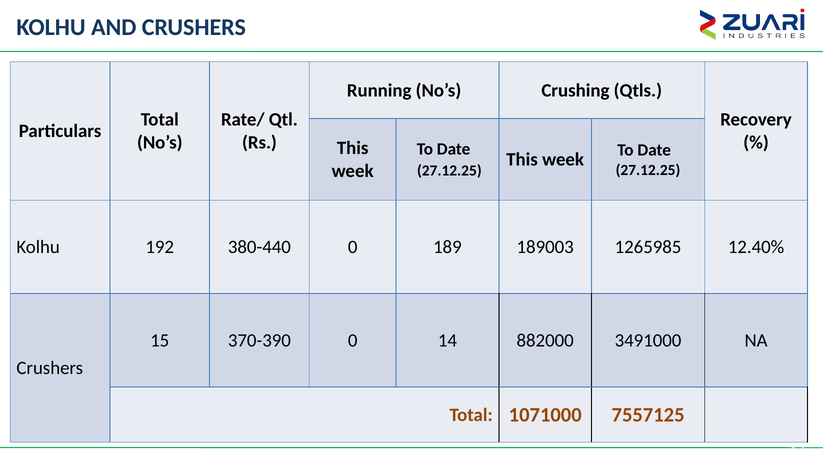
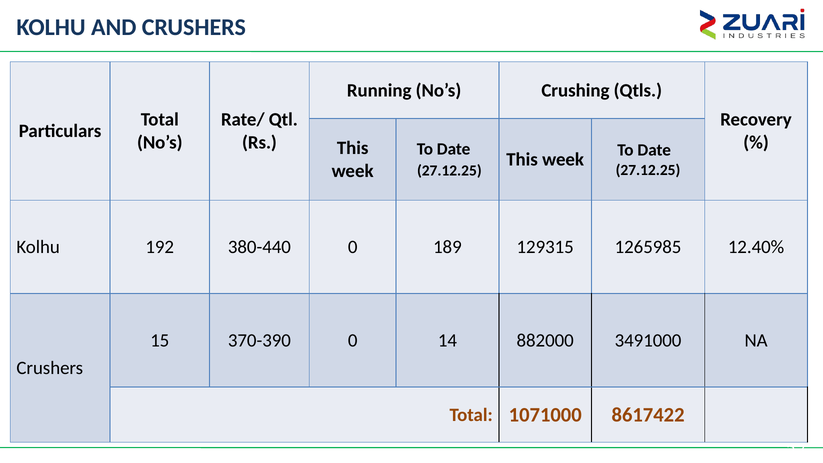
189003: 189003 -> 129315 (545, 247)
7557125: 7557125 -> 8617422 (648, 415)
